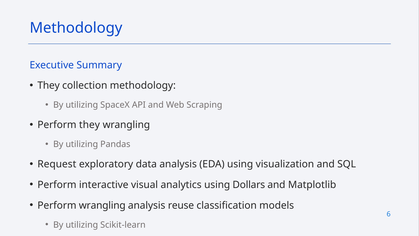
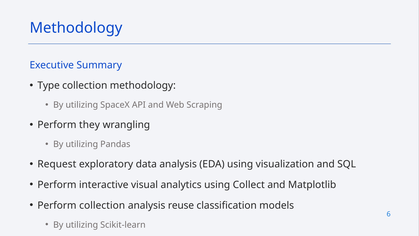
They: They -> Type (49, 86)
Dollars: Dollars -> Collect (249, 185)
Perform wrangling: wrangling -> collection (102, 205)
